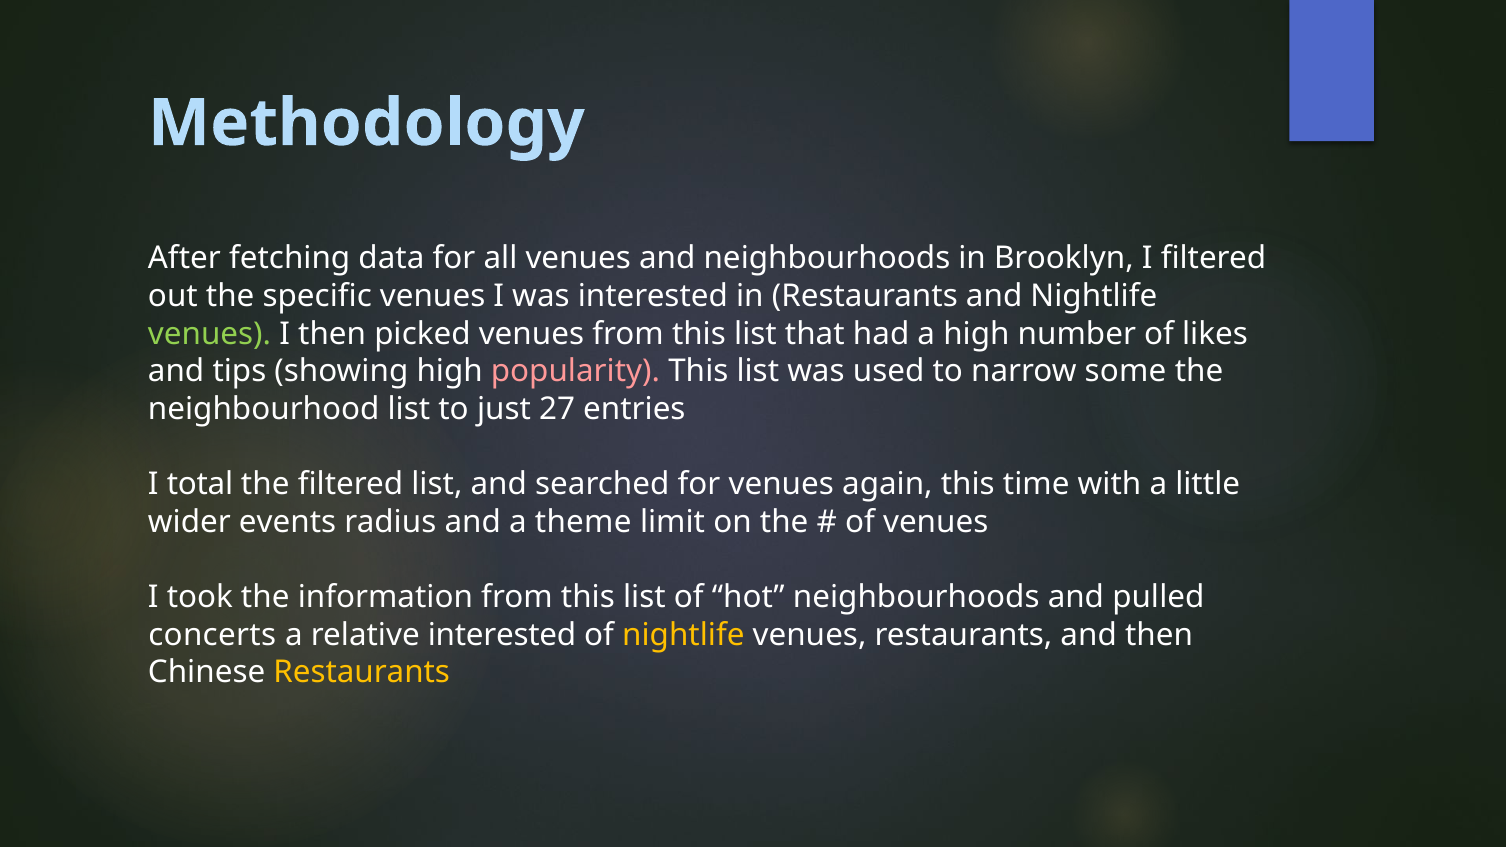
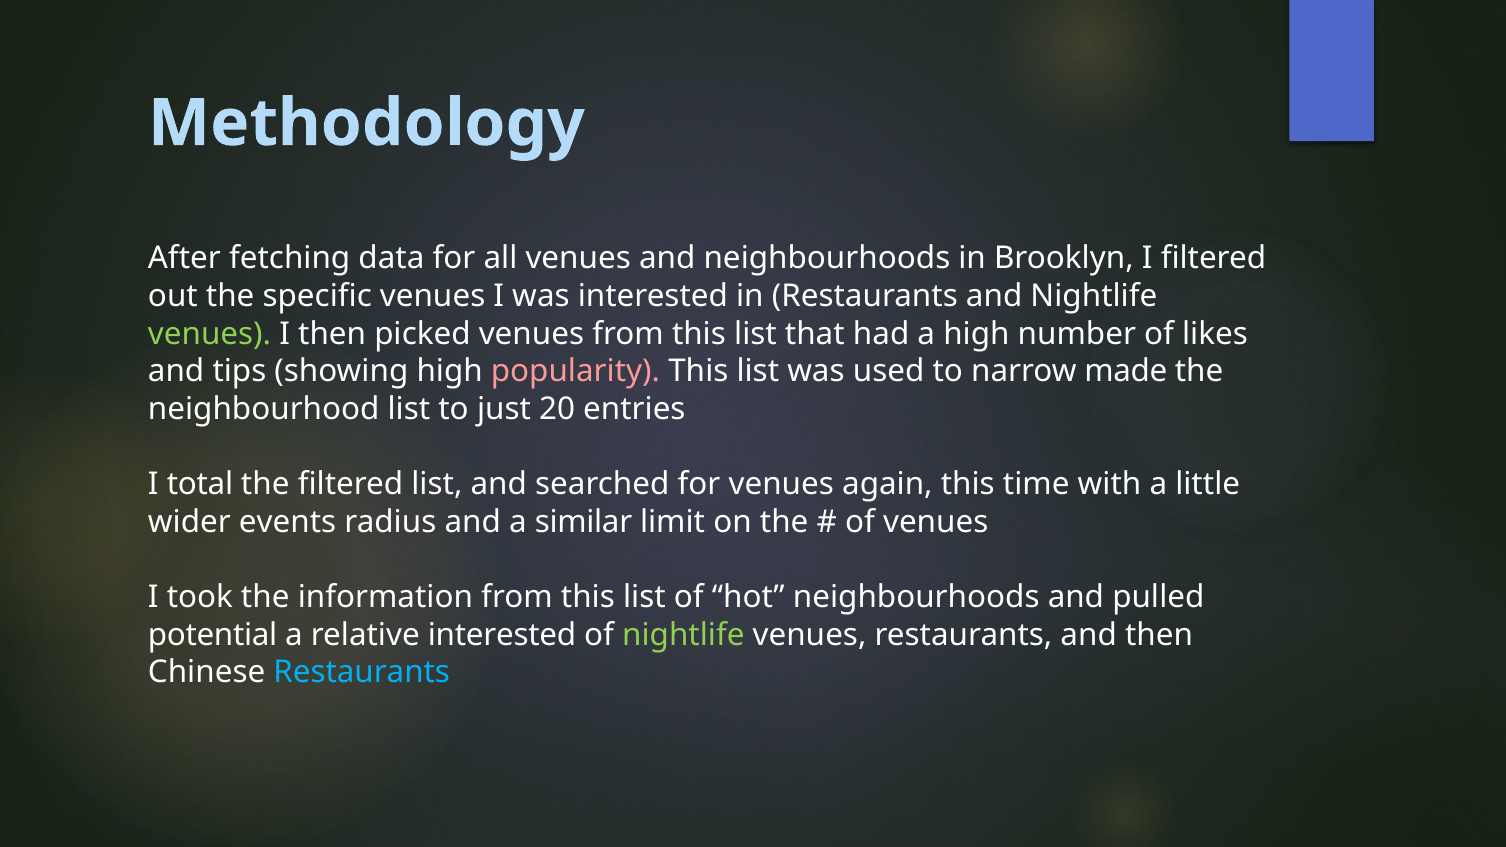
some: some -> made (1126, 371)
27: 27 -> 20 (557, 409)
theme: theme -> similar (584, 522)
concerts: concerts -> potential (213, 635)
nightlife colour: yellow -> light green (683, 635)
Restaurants colour: yellow -> light blue (362, 673)
